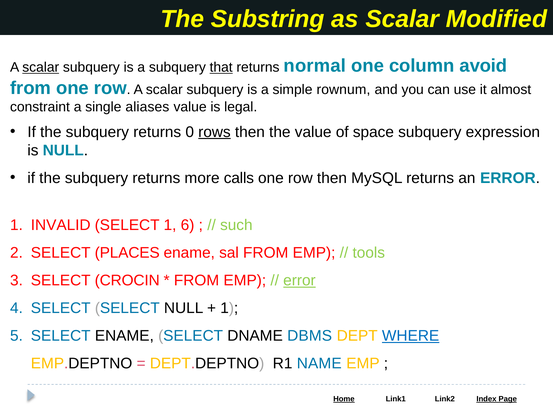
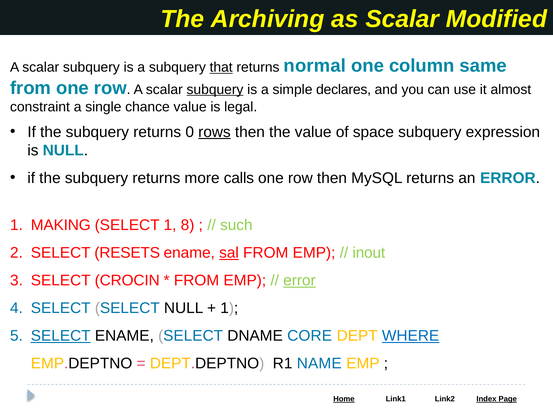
Substring: Substring -> Archiving (268, 19)
scalar underline: present -> none (41, 67)
avoid: avoid -> same (483, 66)
subquery underline: none -> present (215, 89)
rownum: rownum -> declares (344, 89)
aliases: aliases -> chance (147, 107)
INVALID: INVALID -> MAKING (61, 225)
6: 6 -> 8 (188, 225)
PLACES: PLACES -> RESETS (127, 253)
sal underline: none -> present (229, 253)
tools: tools -> inout (369, 253)
SELECT underline: none -> present (61, 336)
DBMS: DBMS -> CORE (310, 336)
